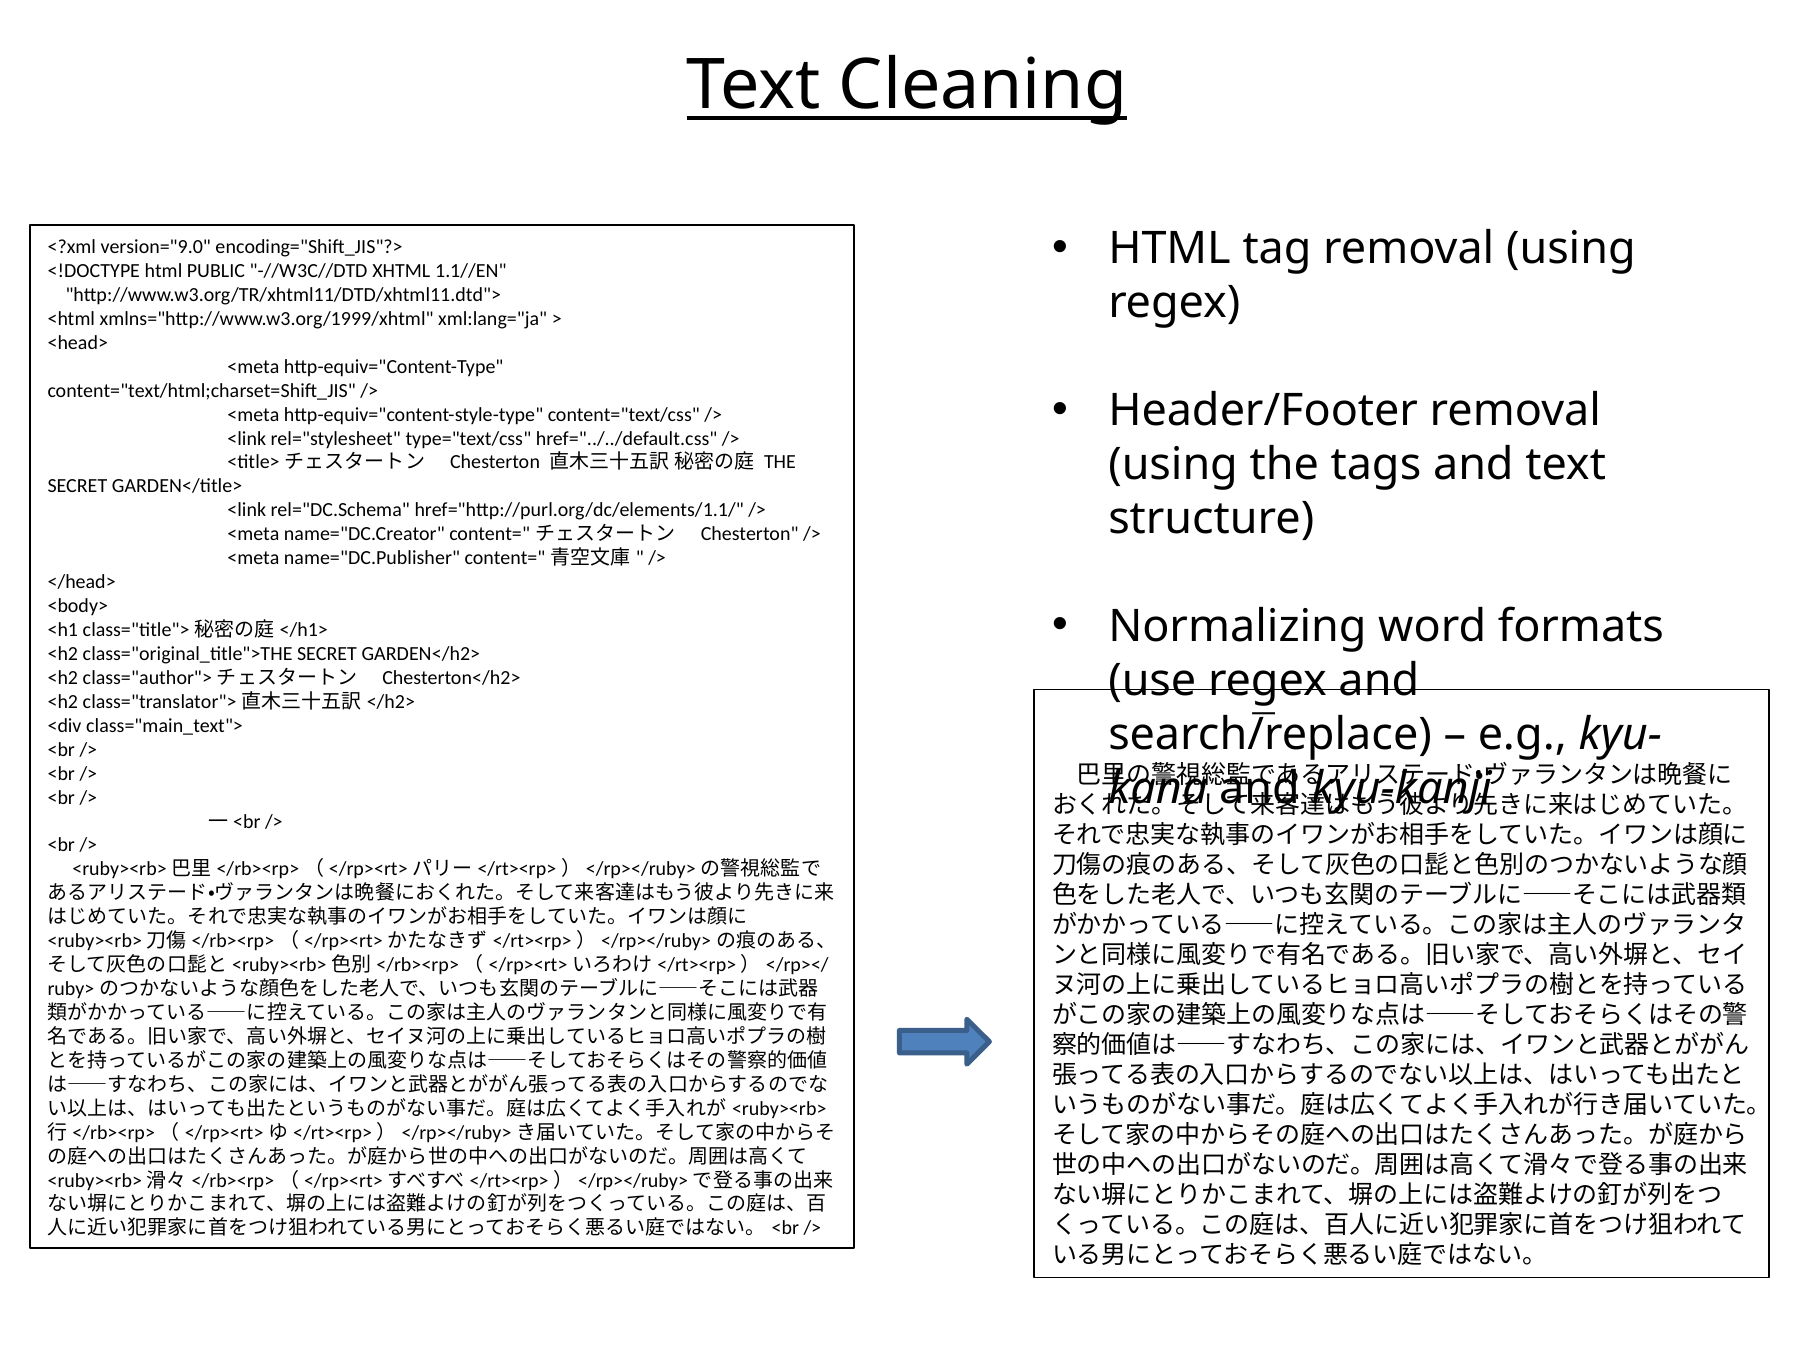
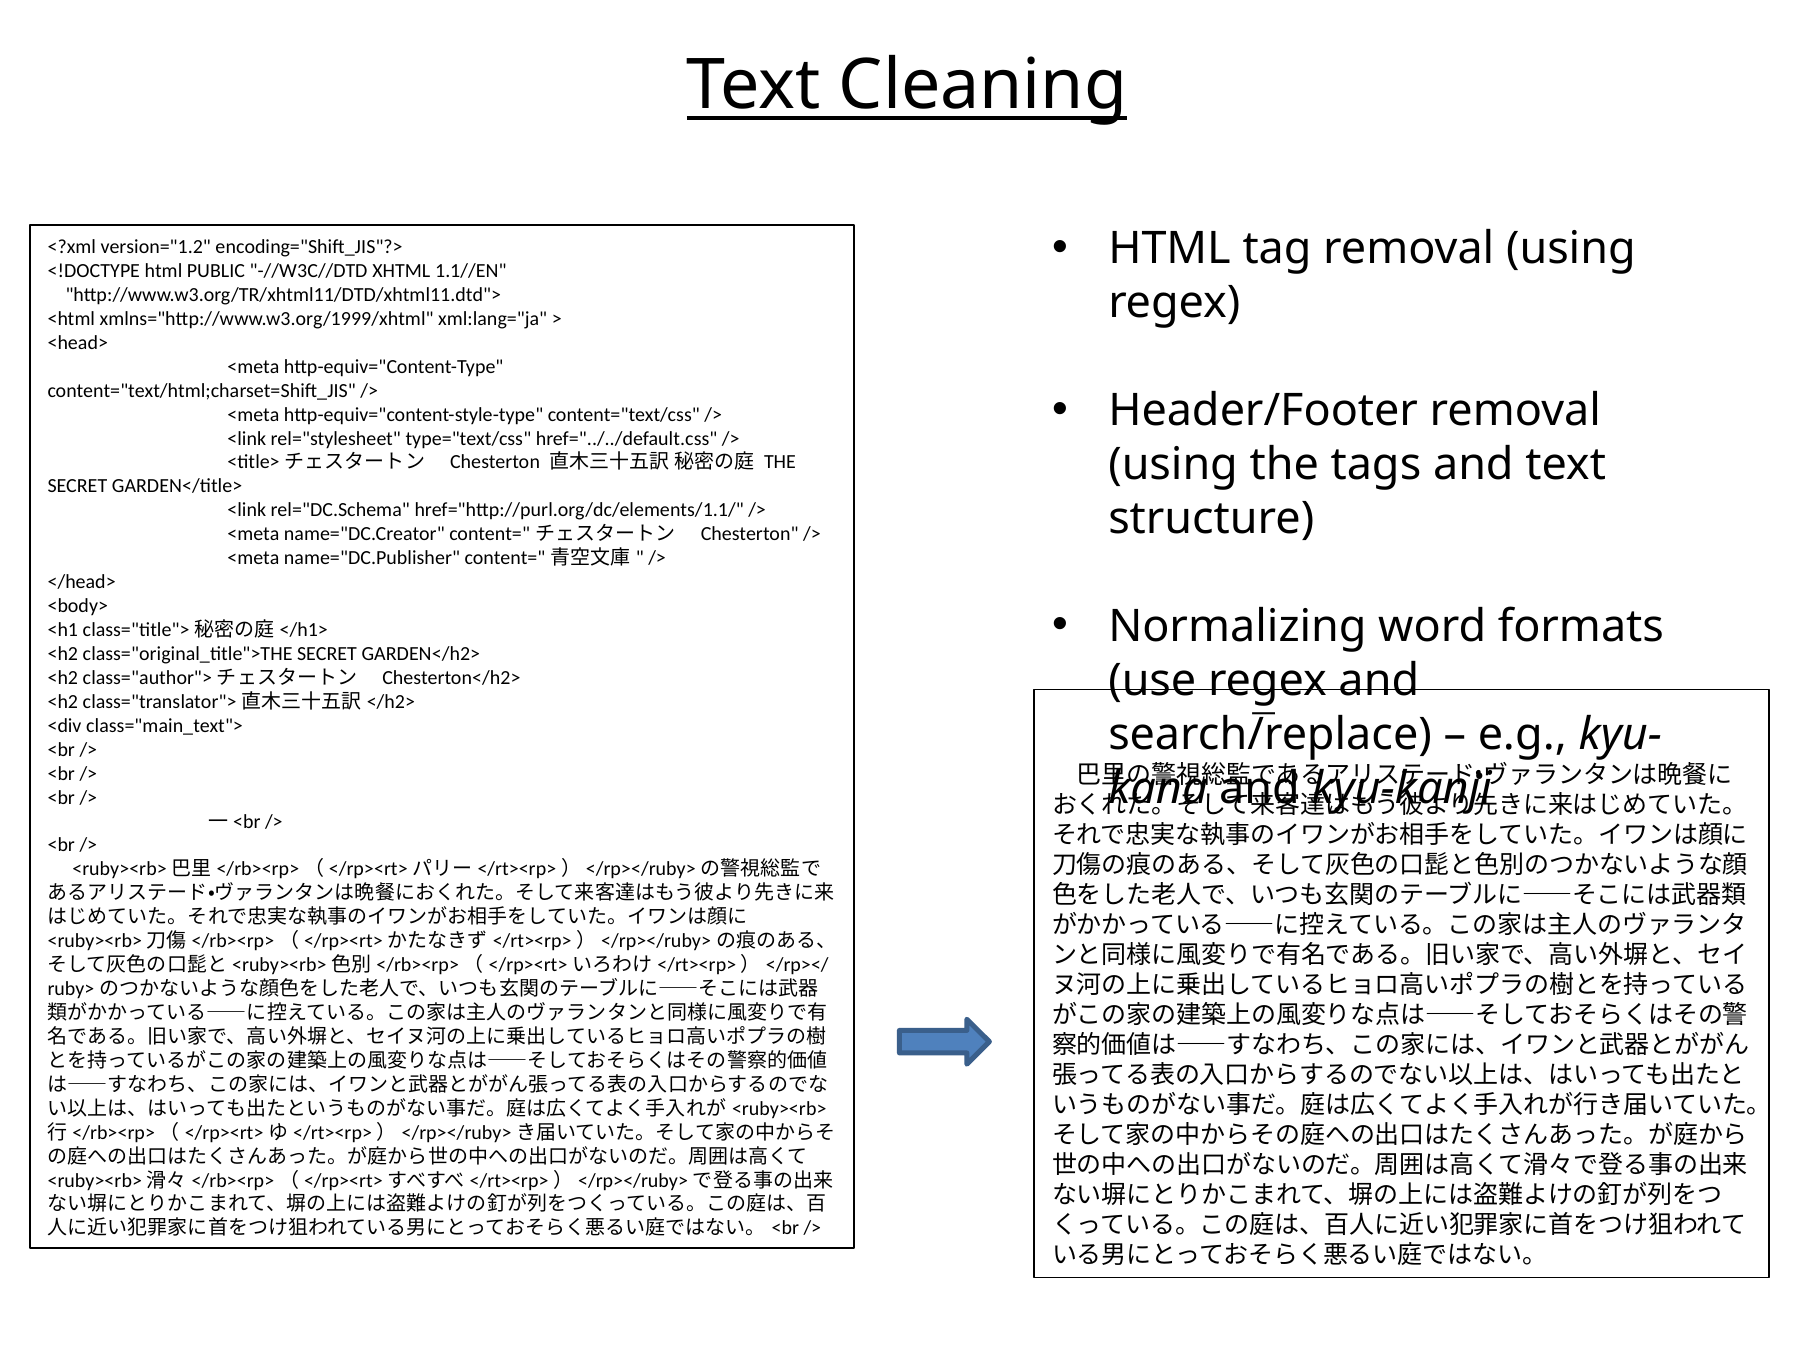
version="9.0: version="9.0 -> version="1.2 (156, 247)
